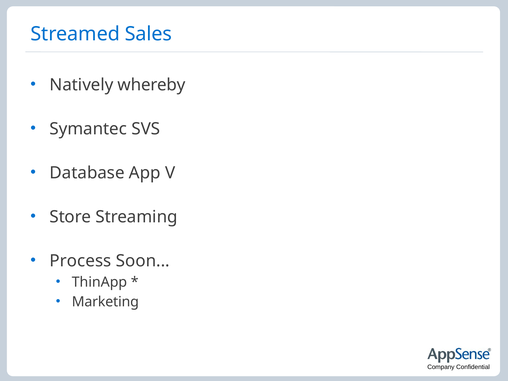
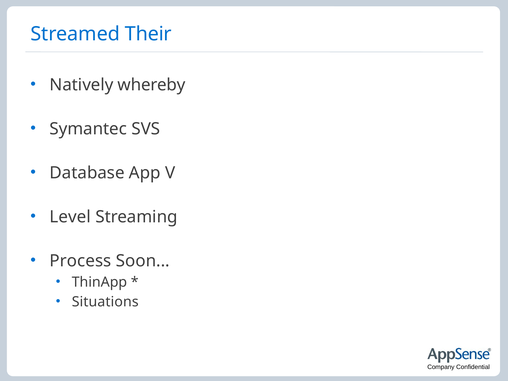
Sales: Sales -> Their (148, 34)
Store: Store -> Level (70, 217)
Marketing: Marketing -> Situations (105, 302)
